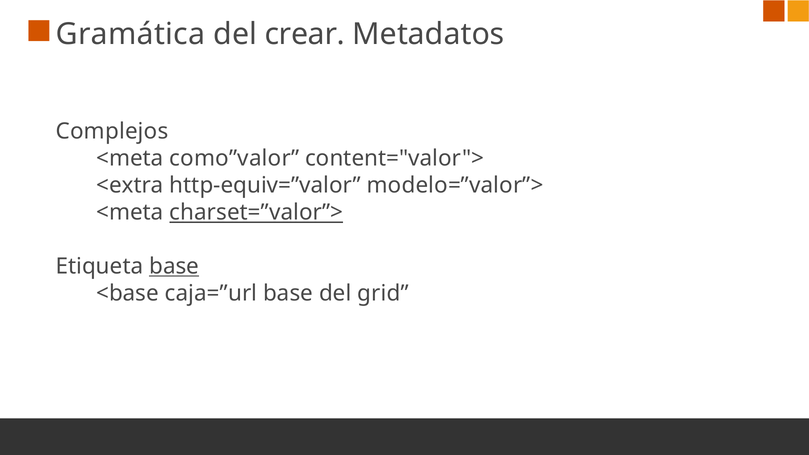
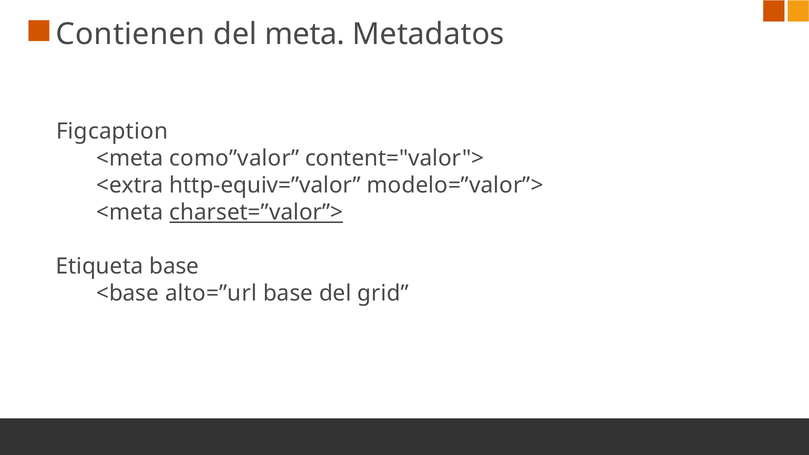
Gramática: Gramática -> Contienen (130, 34)
crear: crear -> meta (305, 34)
Complejos: Complejos -> Figcaption (112, 132)
base underline: present -> none (174, 266)
caja=”url: caja=”url -> alto=”url (211, 293)
